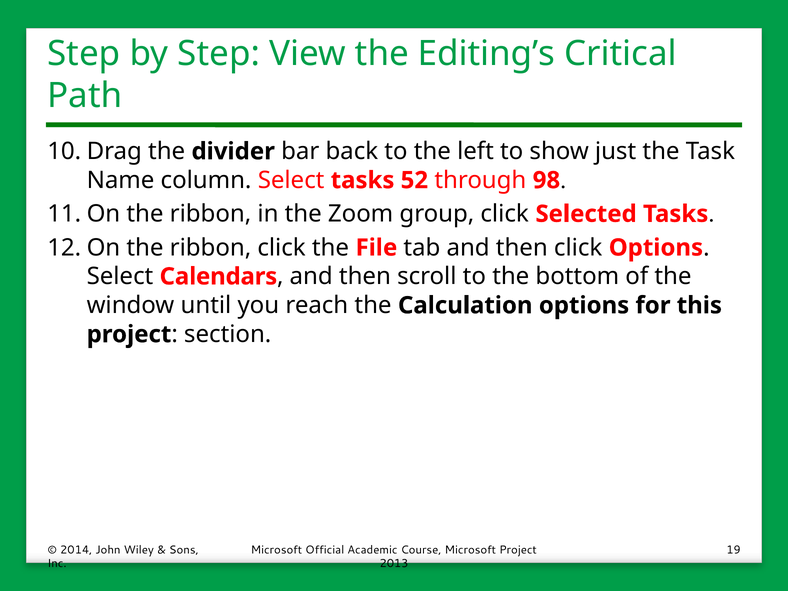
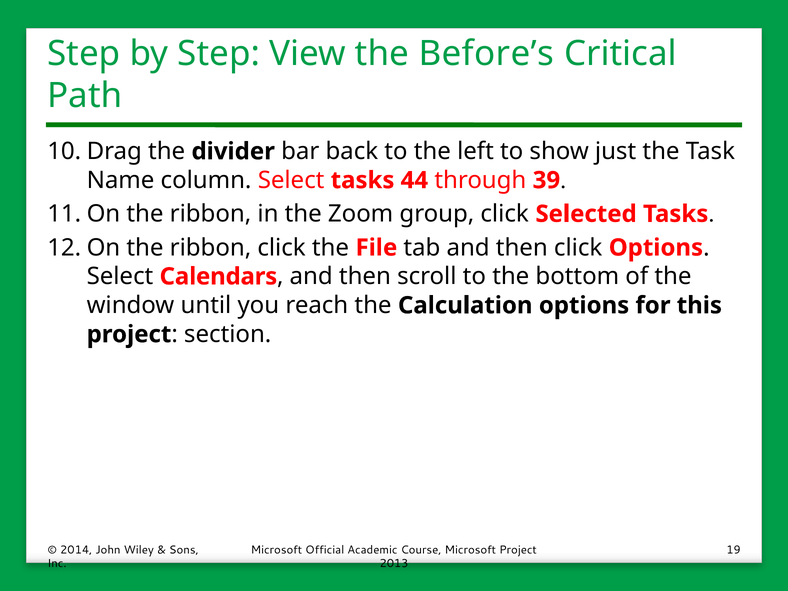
Editing’s: Editing’s -> Before’s (486, 54)
52: 52 -> 44 (414, 180)
98: 98 -> 39 (546, 180)
